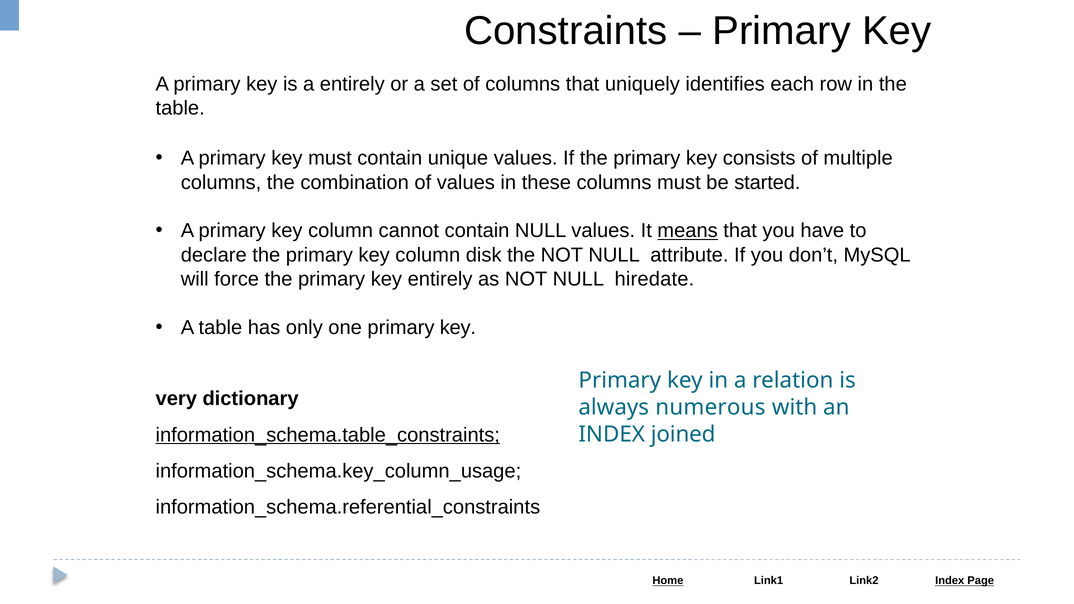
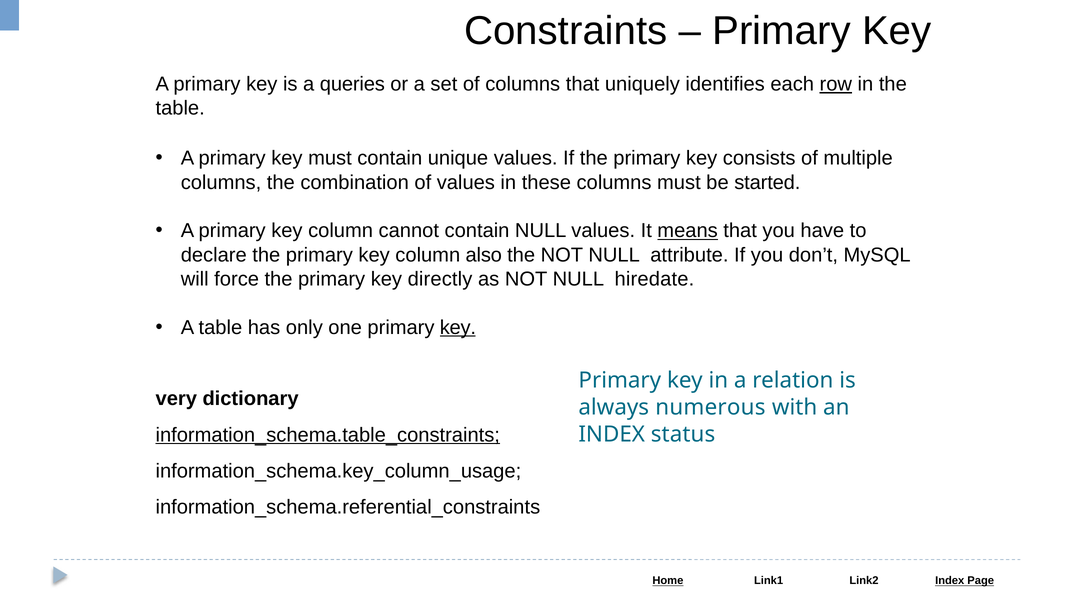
a entirely: entirely -> queries (352, 84)
row underline: none -> present (836, 84)
disk: disk -> also (484, 255)
key entirely: entirely -> directly (440, 279)
key underline: none -> present (458, 328)
joined: joined -> status (683, 434)
